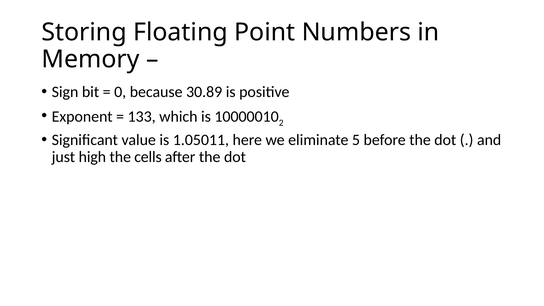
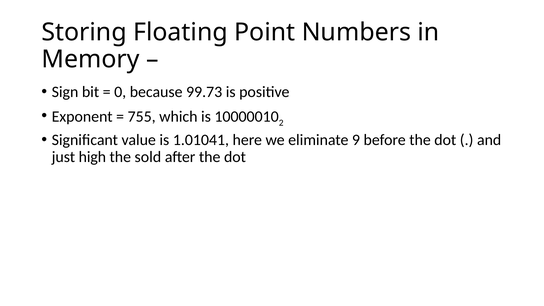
30.89: 30.89 -> 99.73 (204, 92)
133: 133 -> 755 (142, 117)
1.05011: 1.05011 -> 1.01041 (201, 140)
5: 5 -> 9 (356, 140)
cells: cells -> sold (148, 157)
